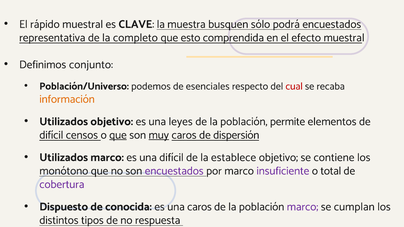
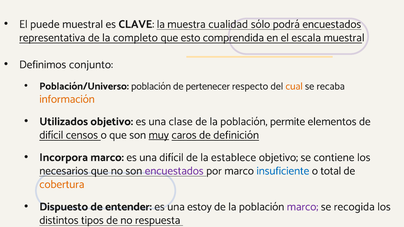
rápido: rápido -> puede (45, 24)
busquen: busquen -> cualidad (228, 24)
efecto: efecto -> escala (306, 38)
Población/Universo podemos: podemos -> población (151, 86)
esenciales: esenciales -> pertenecer (208, 86)
cual colour: red -> orange (294, 86)
leyes: leyes -> clase (181, 122)
que underline: present -> none (118, 135)
dispersión: dispersión -> definición (236, 135)
Utilizados: Utilizados -> Incorpora (64, 158)
monótono: monótono -> necesarios (64, 171)
insuficiente colour: purple -> blue (283, 171)
cobertura colour: purple -> orange (62, 184)
conocida: conocida -> entender (129, 207)
una caros: caros -> estoy (199, 207)
cumplan: cumplan -> recogida (354, 207)
